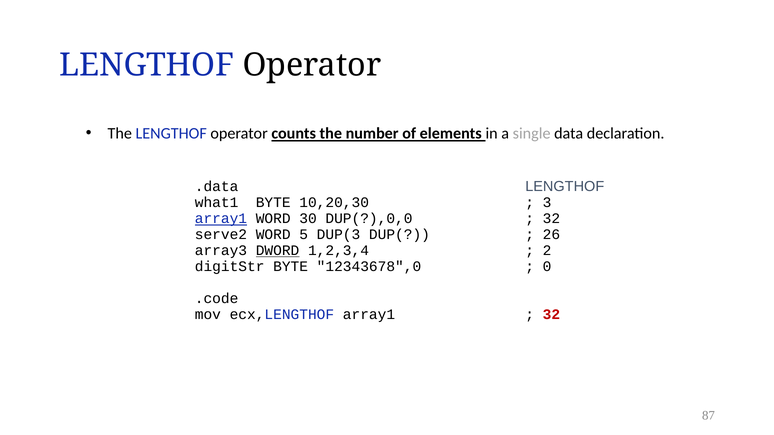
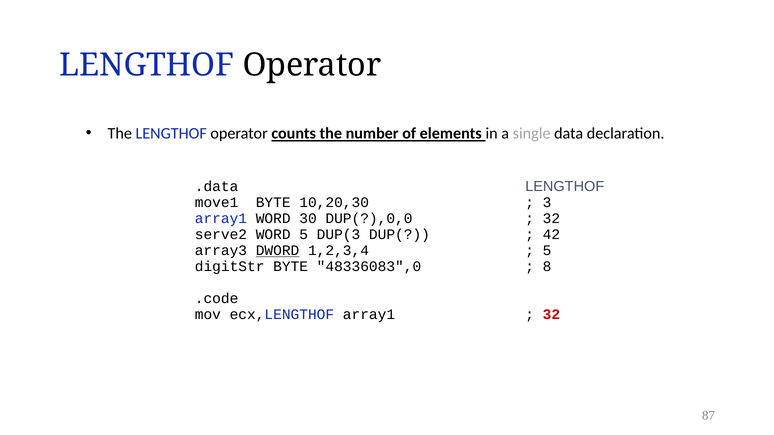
what1: what1 -> move1 (217, 203)
array1 underline: present -> none (221, 219)
26: 26 -> 42 (551, 235)
2: 2 -> 5 (547, 251)
12343678",0: 12343678",0 -> 48336083",0 (369, 267)
0: 0 -> 8 (547, 267)
